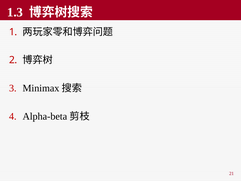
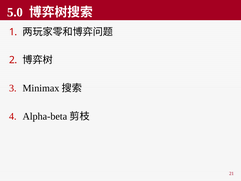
1.3: 1.3 -> 5.0 (15, 12)
